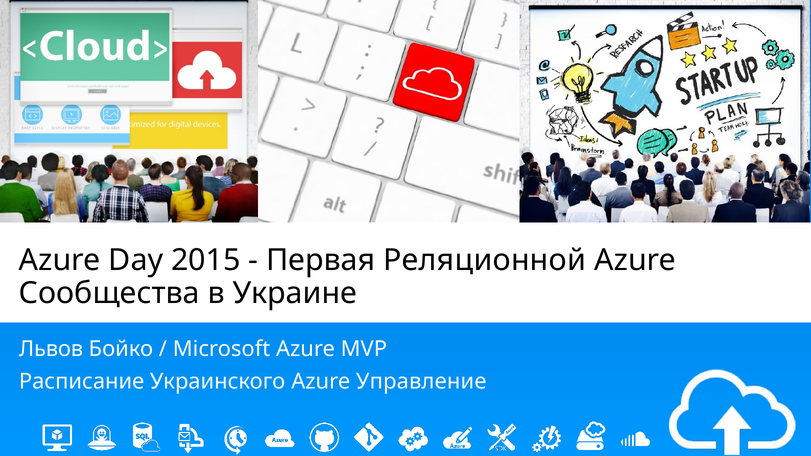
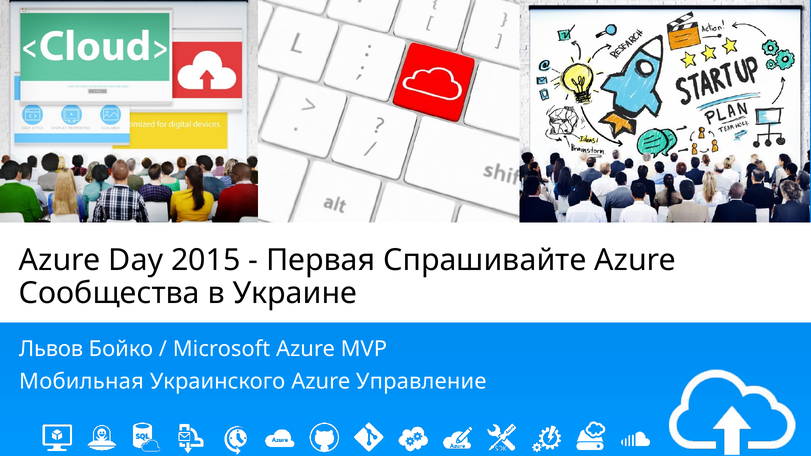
Реляционной: Реляционной -> Спрашивайте (485, 260)
Расписание: Расписание -> Мобильная (81, 381)
